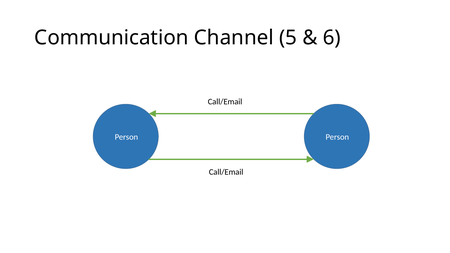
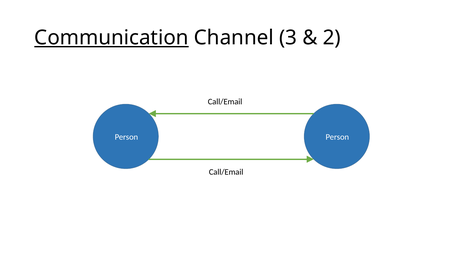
Communication underline: none -> present (111, 38)
5: 5 -> 3 (288, 38)
6: 6 -> 2 (332, 38)
